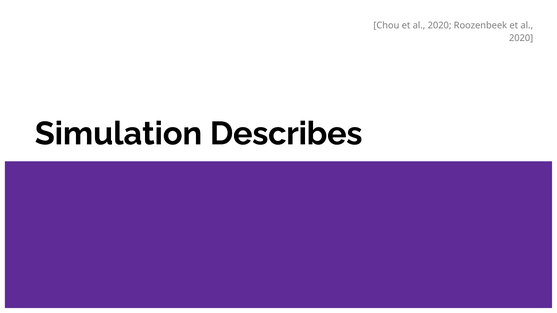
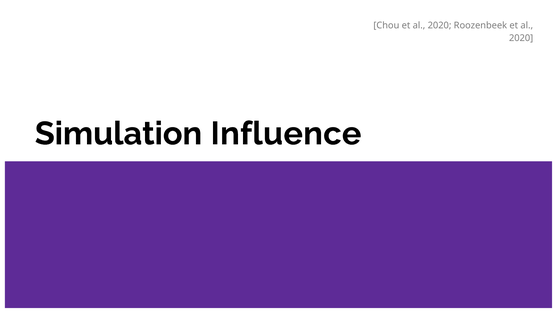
Describes: Describes -> Influence (286, 134)
